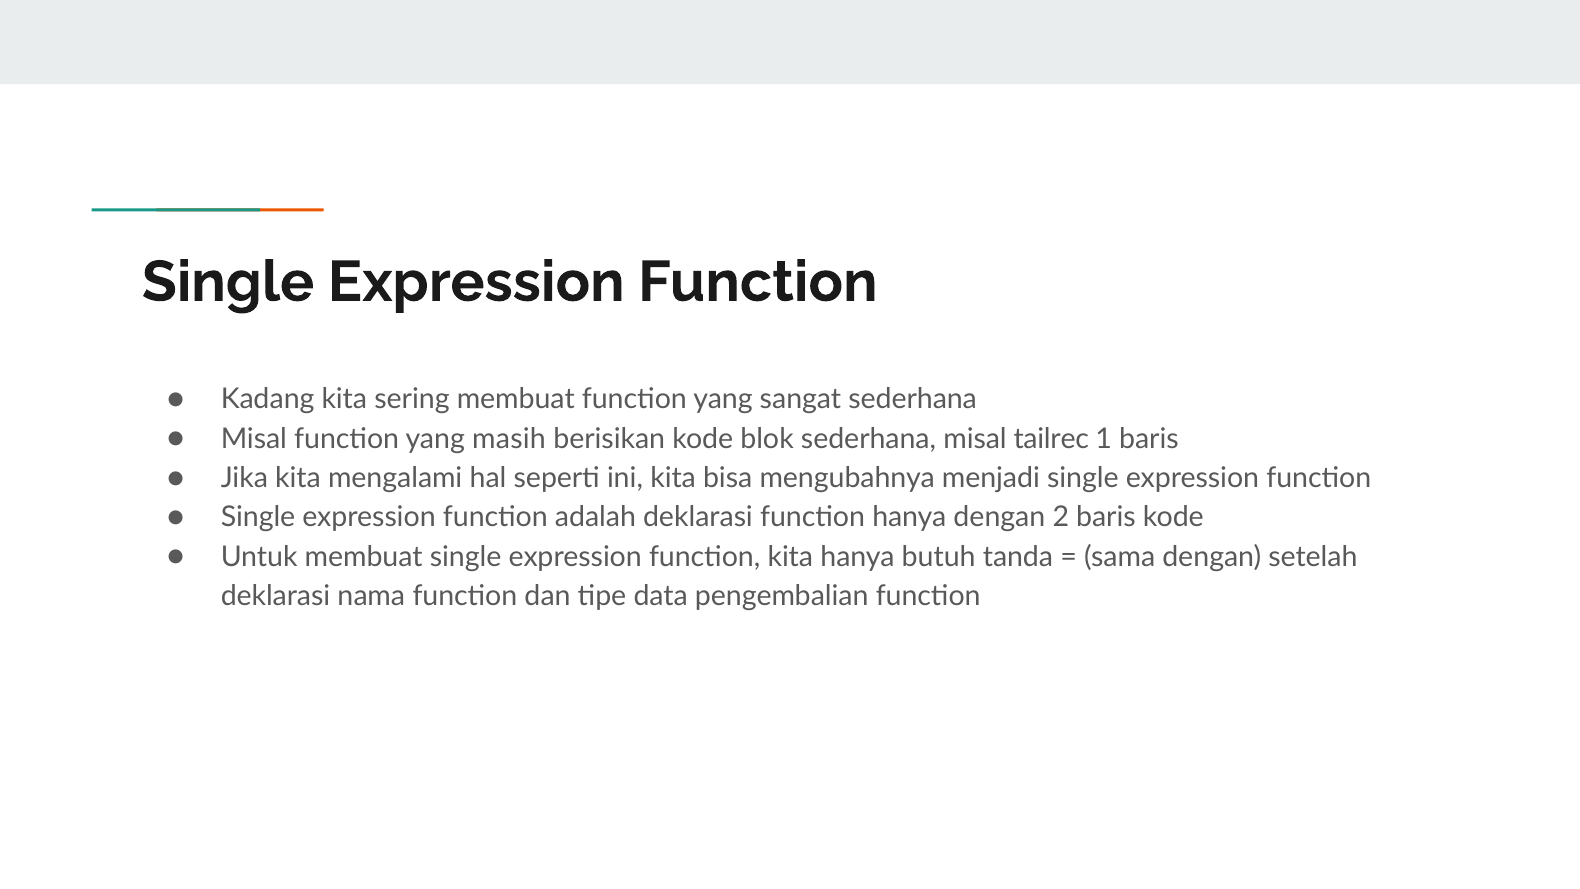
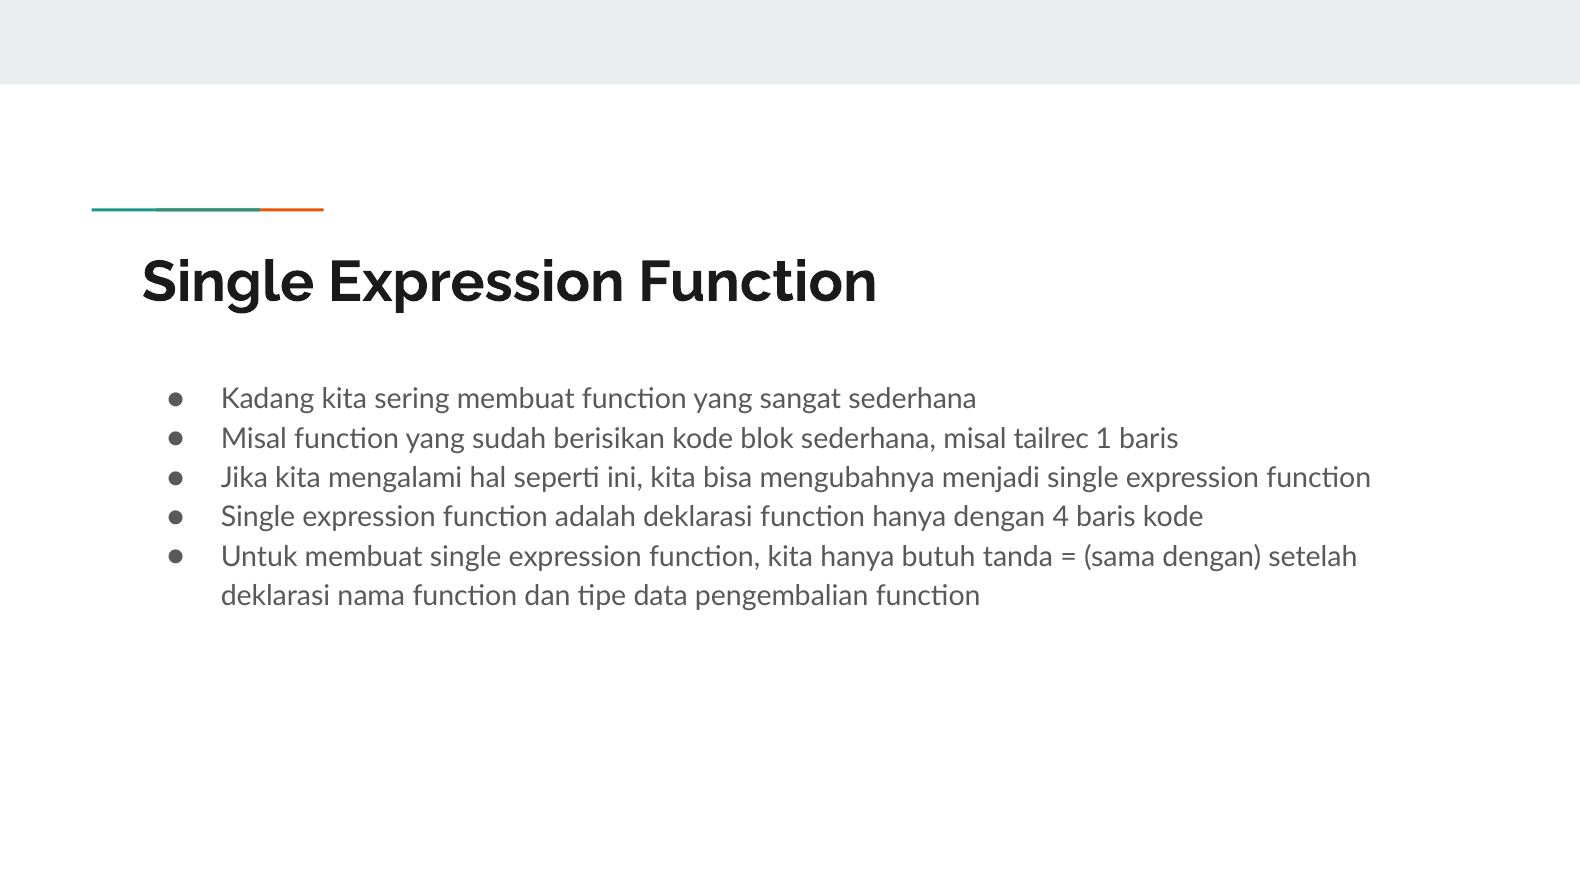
masih: masih -> sudah (509, 439)
2: 2 -> 4 (1061, 517)
